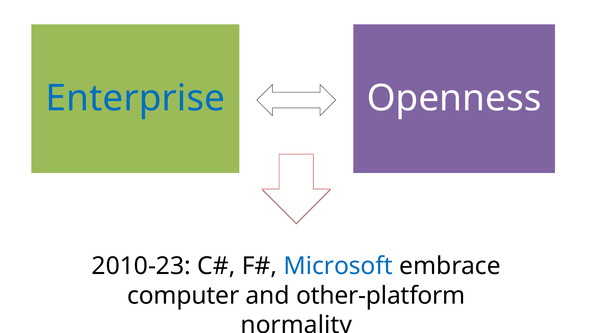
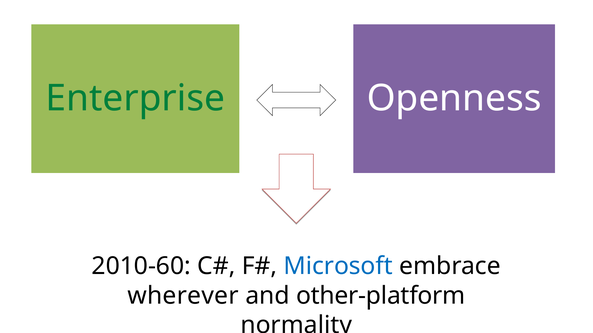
Enterprise colour: blue -> green (135, 99)
2010-23: 2010-23 -> 2010-60 (141, 266)
computer: computer -> wherever (183, 296)
